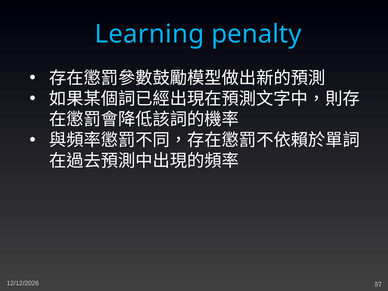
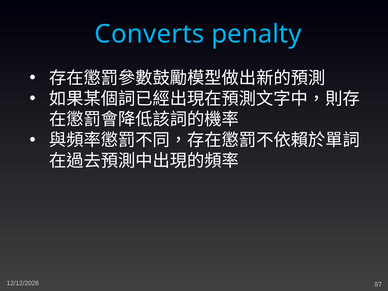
Learning: Learning -> Converts (149, 34)
